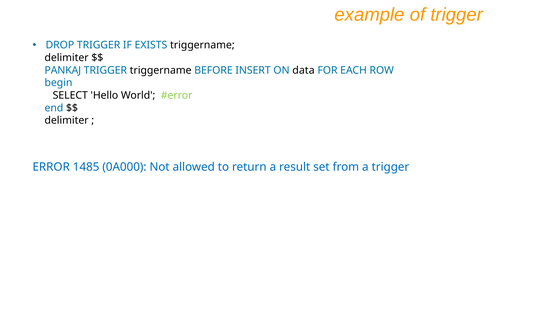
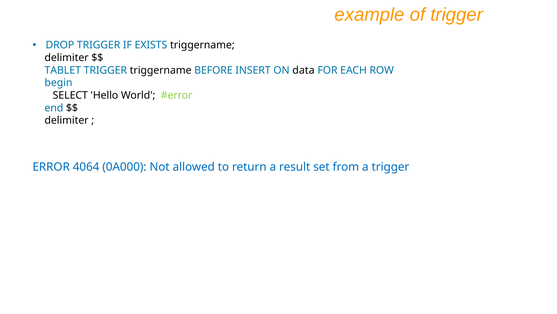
PANKAJ: PANKAJ -> TABLET (63, 70)
1485: 1485 -> 4064 (86, 166)
